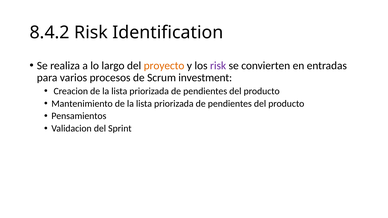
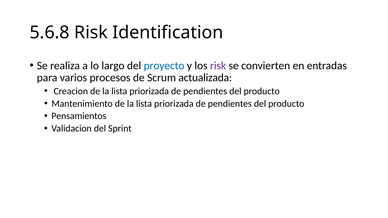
8.4.2: 8.4.2 -> 5.6.8 (50, 33)
proyecto colour: orange -> blue (164, 66)
investment: investment -> actualizada (205, 78)
